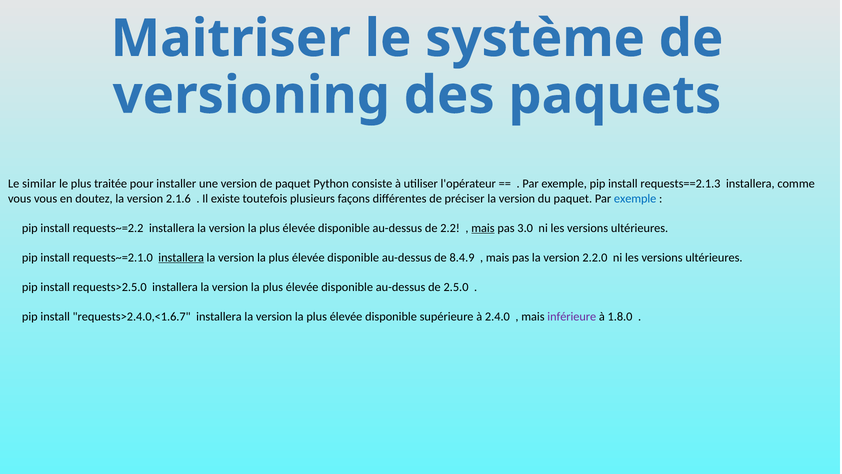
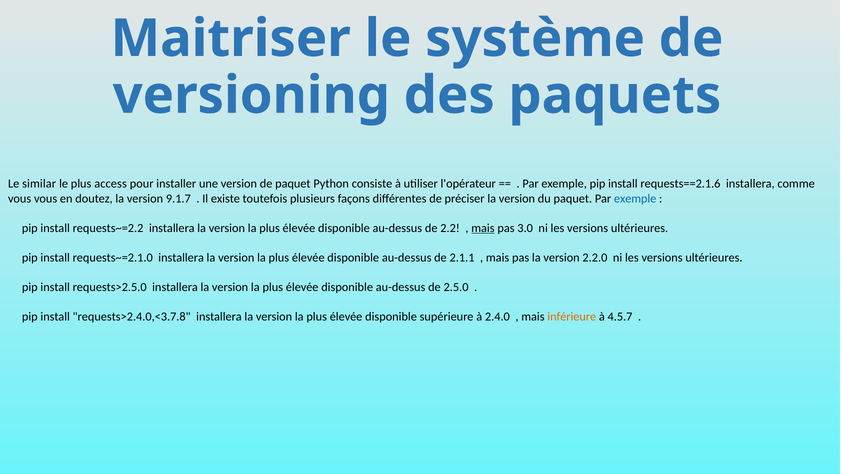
traitée: traitée -> access (111, 184)
requests==2.1.3: requests==2.1.3 -> requests==2.1.6 (680, 184)
2.1.6: 2.1.6 -> 9.1.7 (178, 198)
installera underline: present -> none (181, 257)
8.4.9: 8.4.9 -> 2.1.1 (462, 257)
requests>2.4.0,<1.6.7: requests>2.4.0,<1.6.7 -> requests>2.4.0,<3.7.8 (132, 316)
inférieure colour: purple -> orange (572, 316)
1.8.0: 1.8.0 -> 4.5.7 (620, 316)
